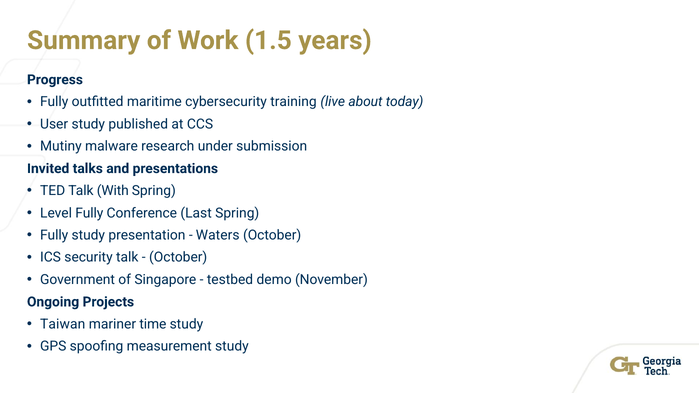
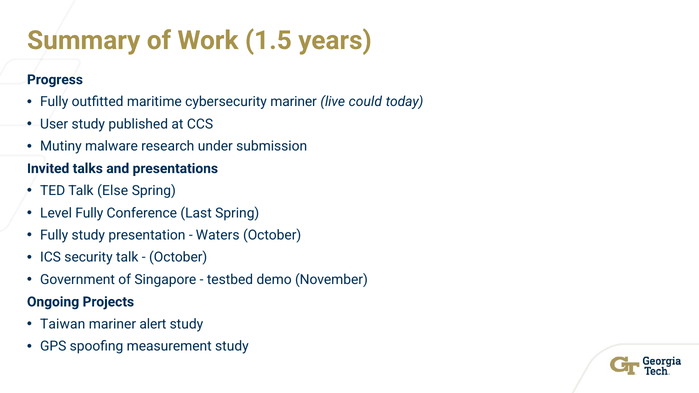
cybersecurity training: training -> mariner (294, 102)
about: about -> could (365, 102)
With: With -> Else (113, 191)
time: time -> alert (153, 324)
